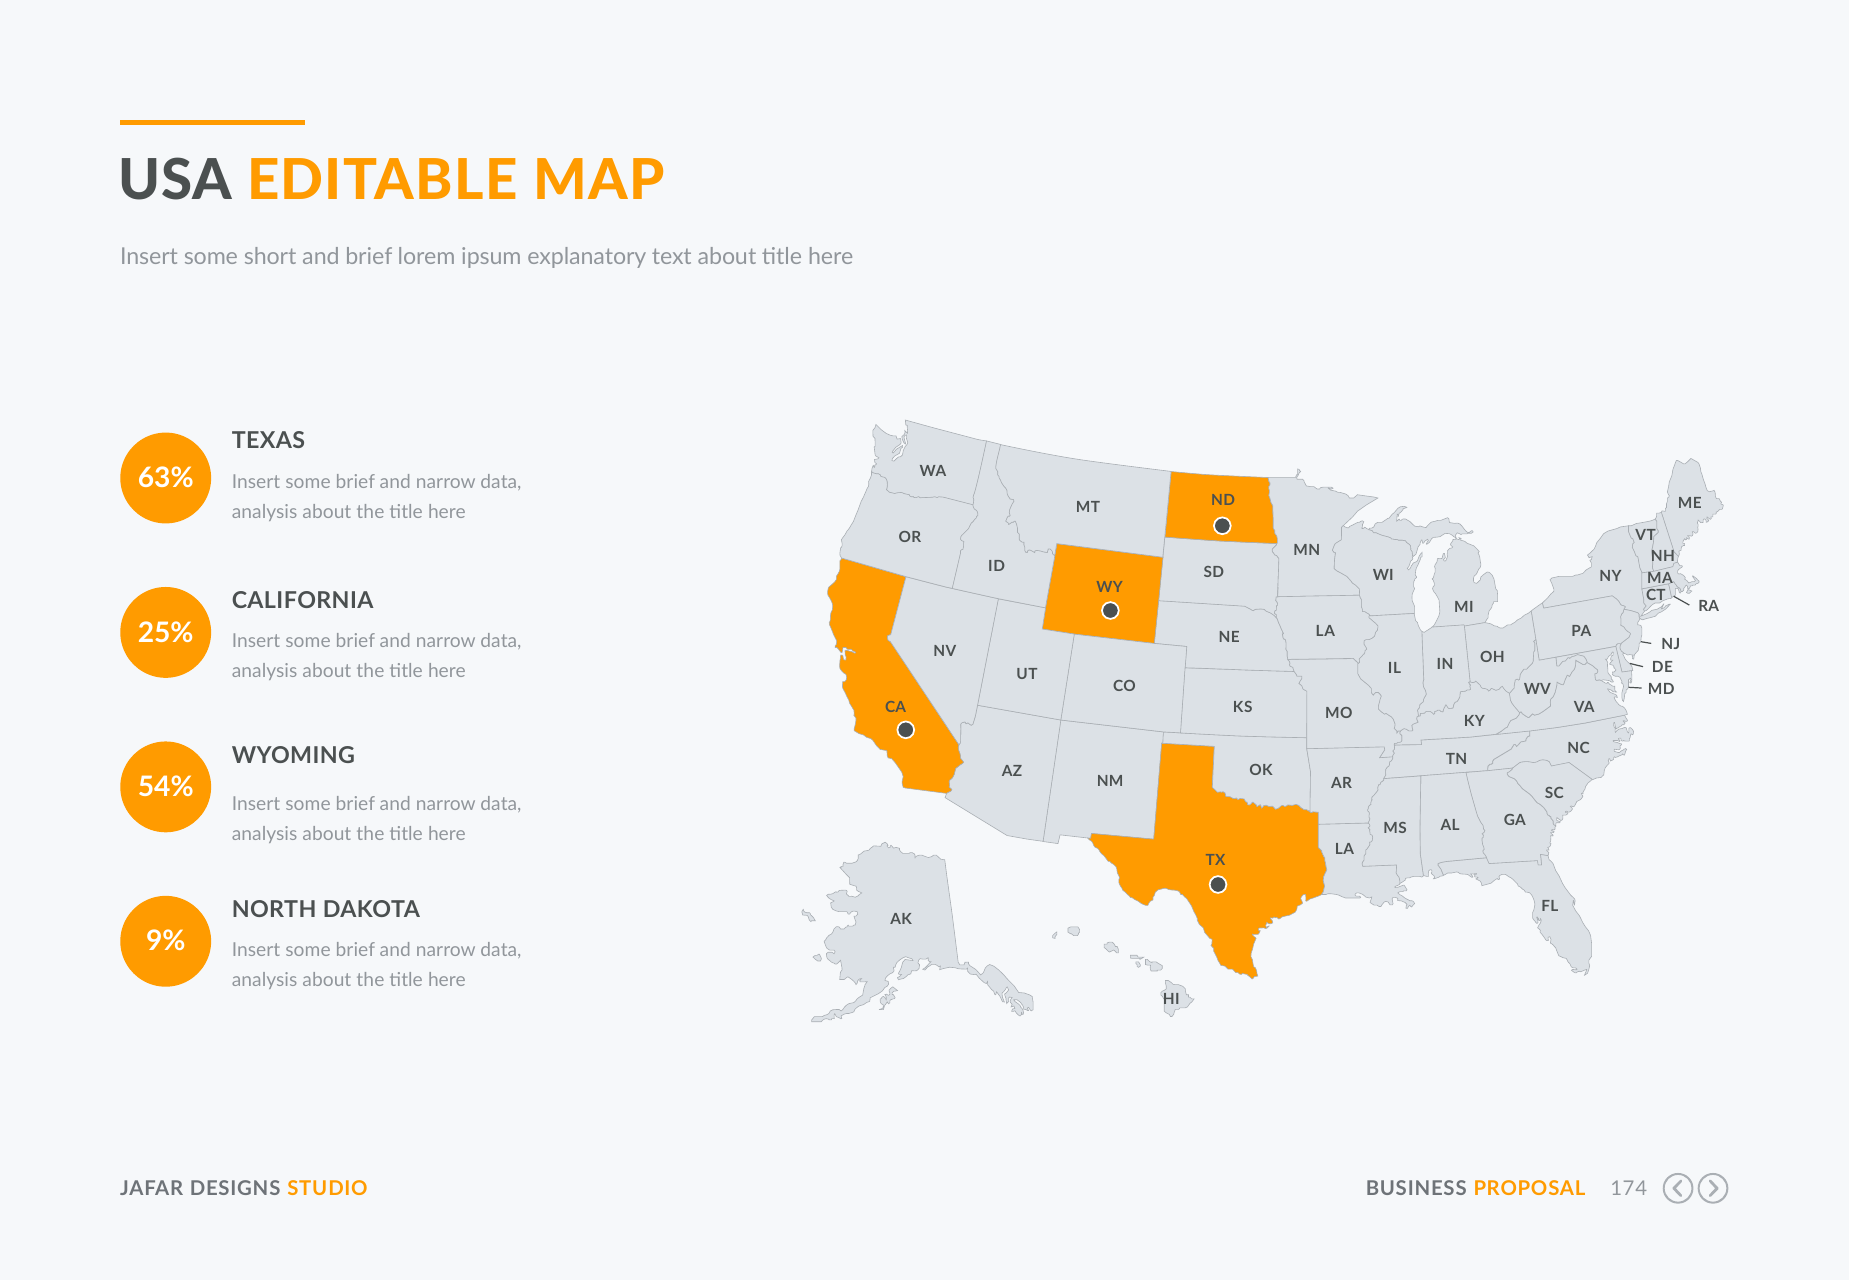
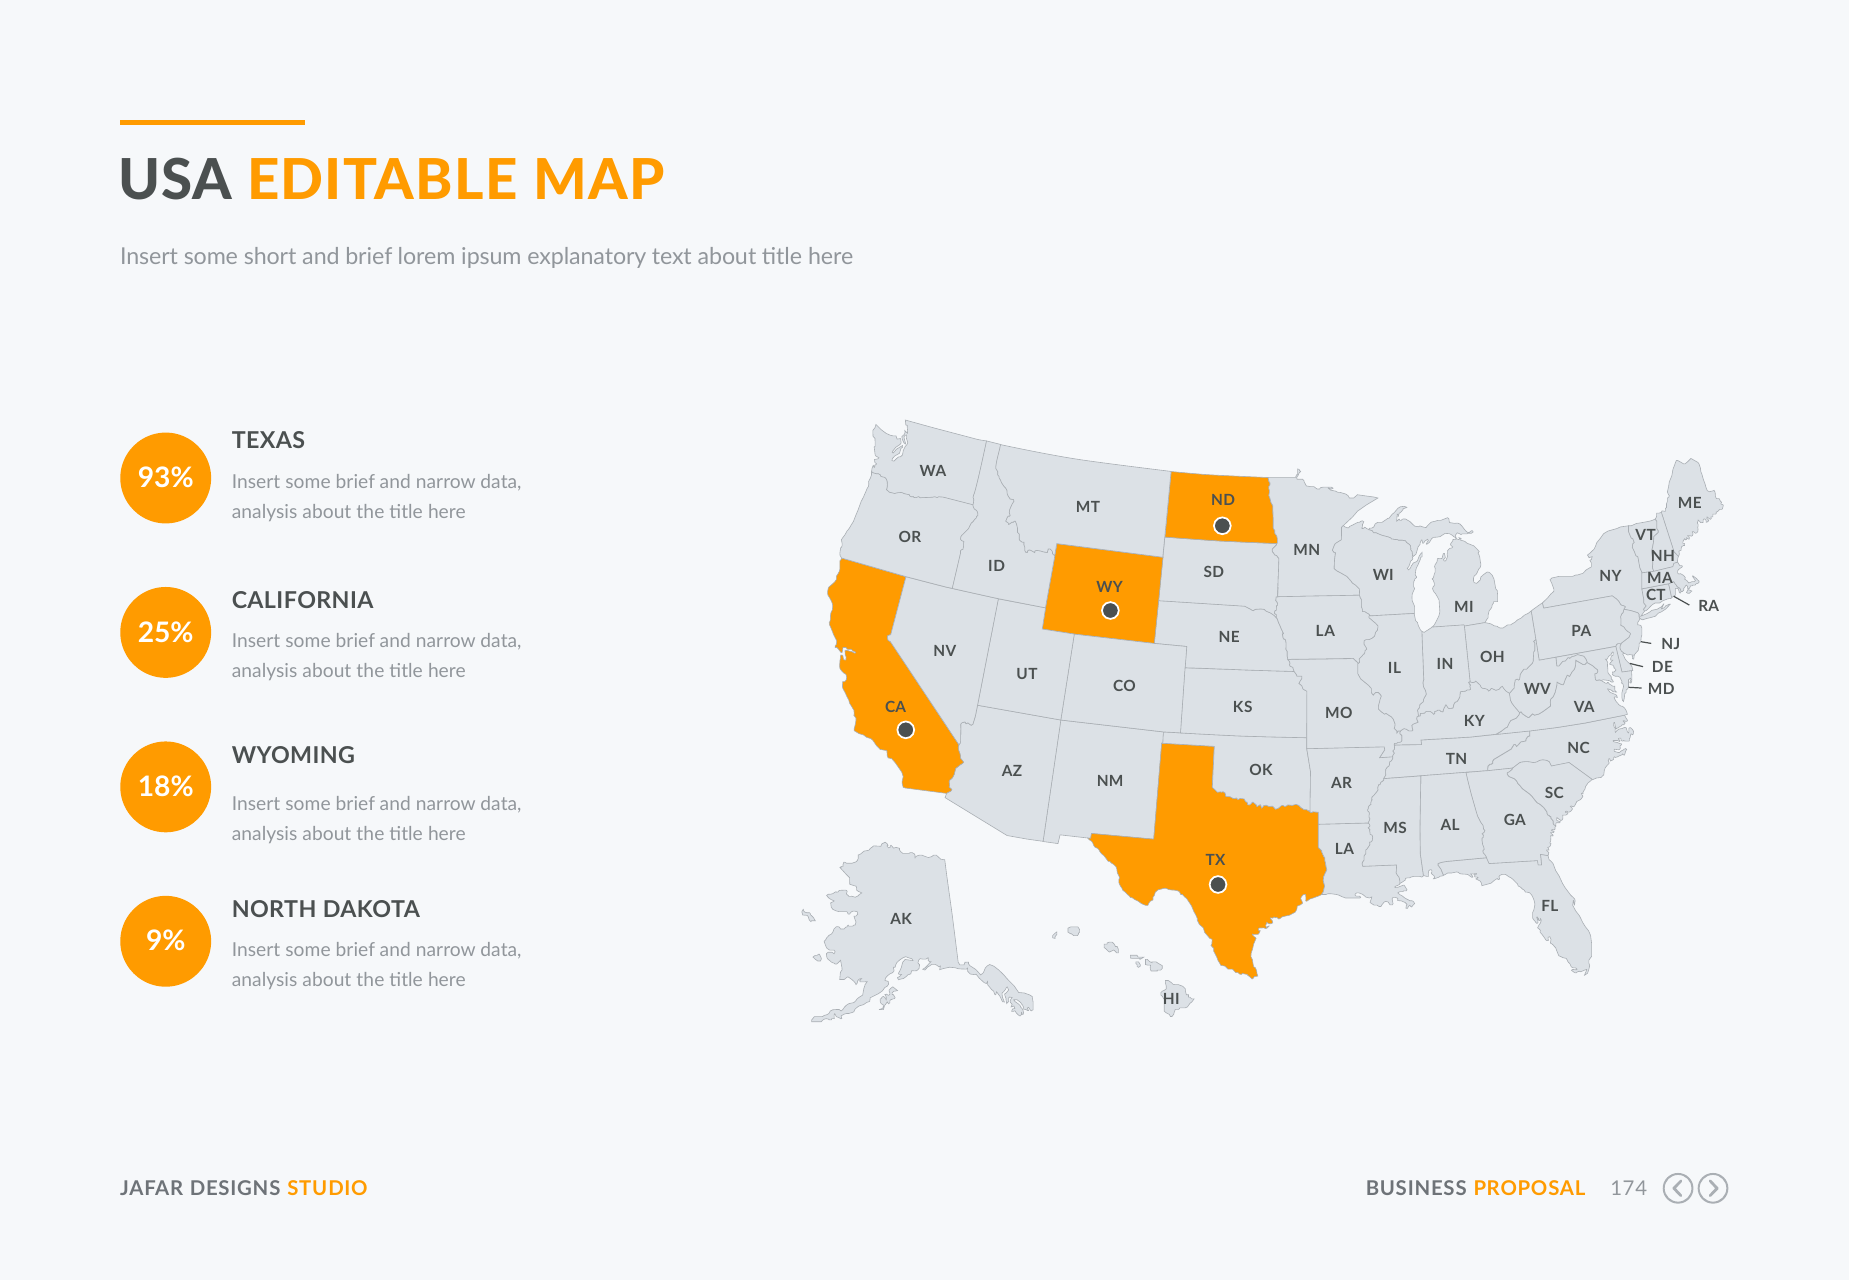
63%: 63% -> 93% (166, 478)
54%: 54% -> 18% (166, 787)
